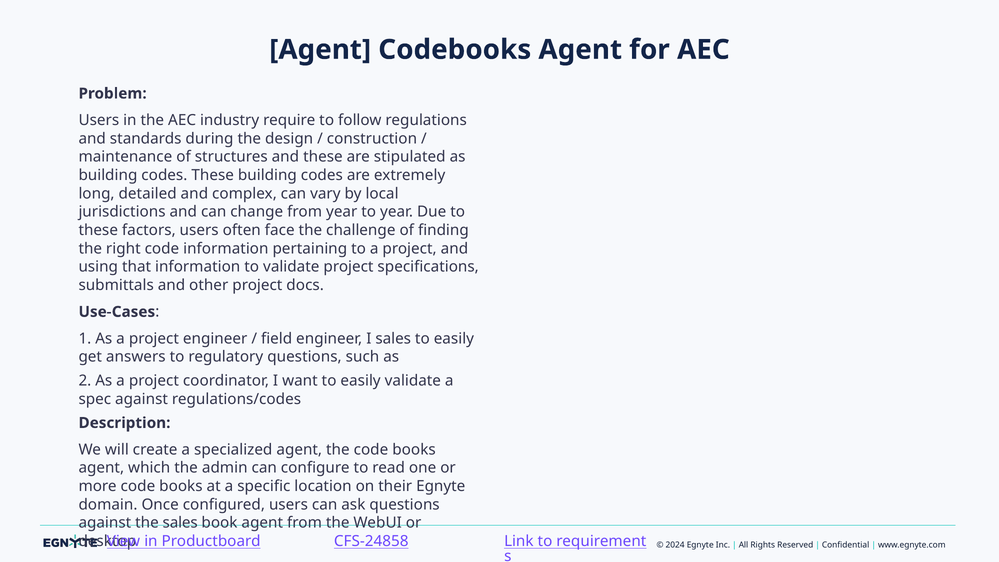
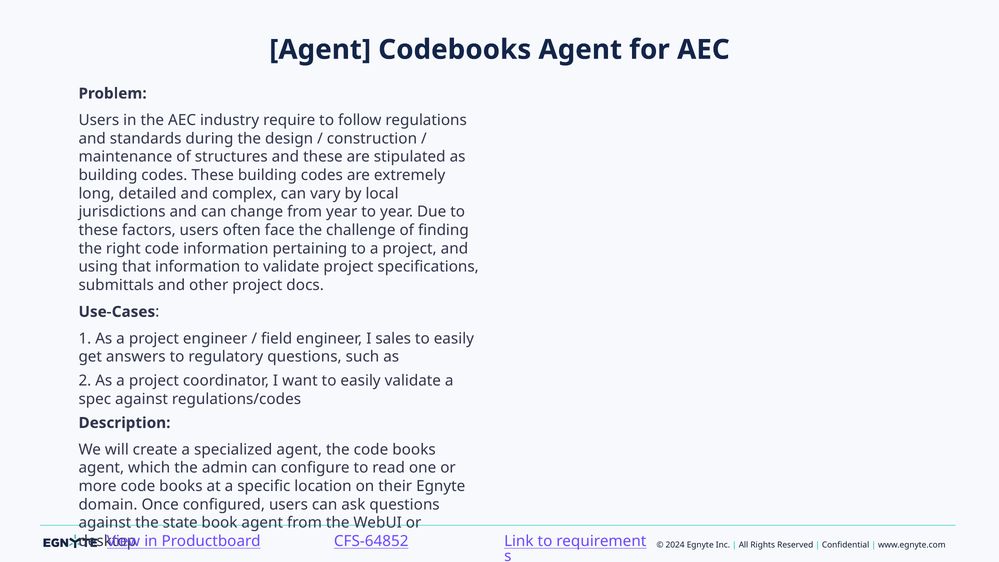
the sales: sales -> state (180, 523)
CFS-24858: CFS-24858 -> CFS-64852 (371, 541)
